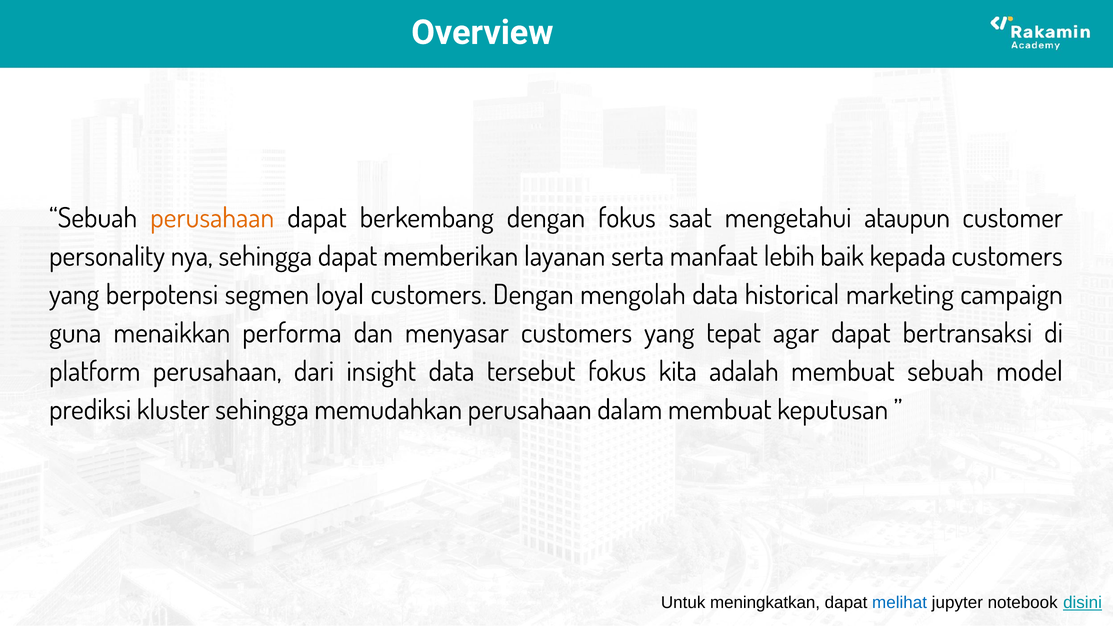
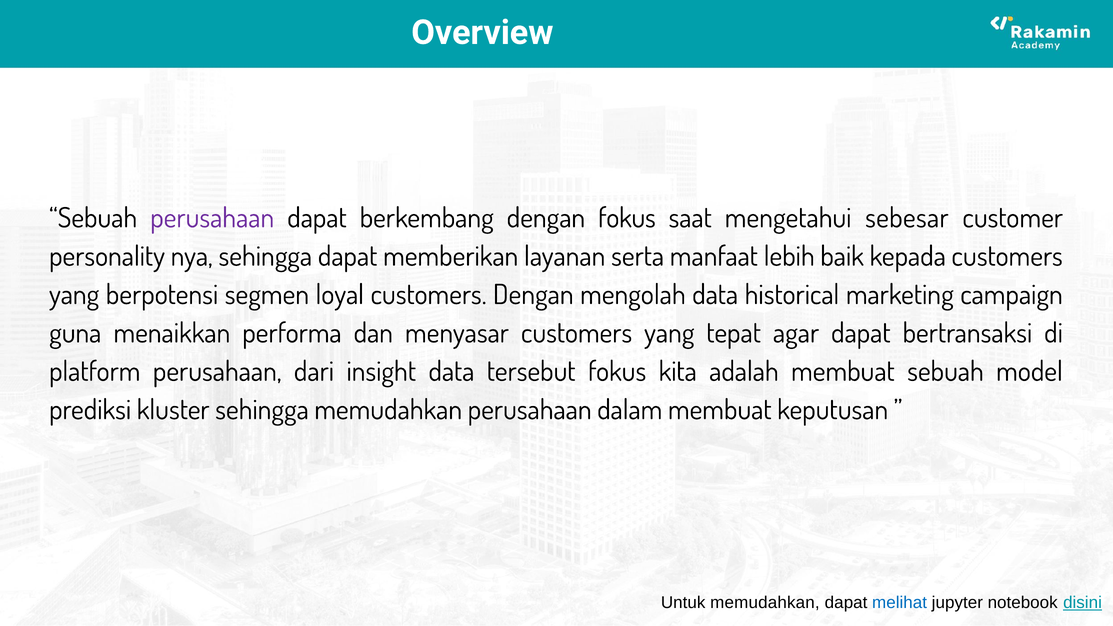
perusahaan colour: orange -> purple (212, 218)
ataupun: ataupun -> sebesar (907, 218)
Untuk meningkatkan: meningkatkan -> memudahkan (765, 603)
